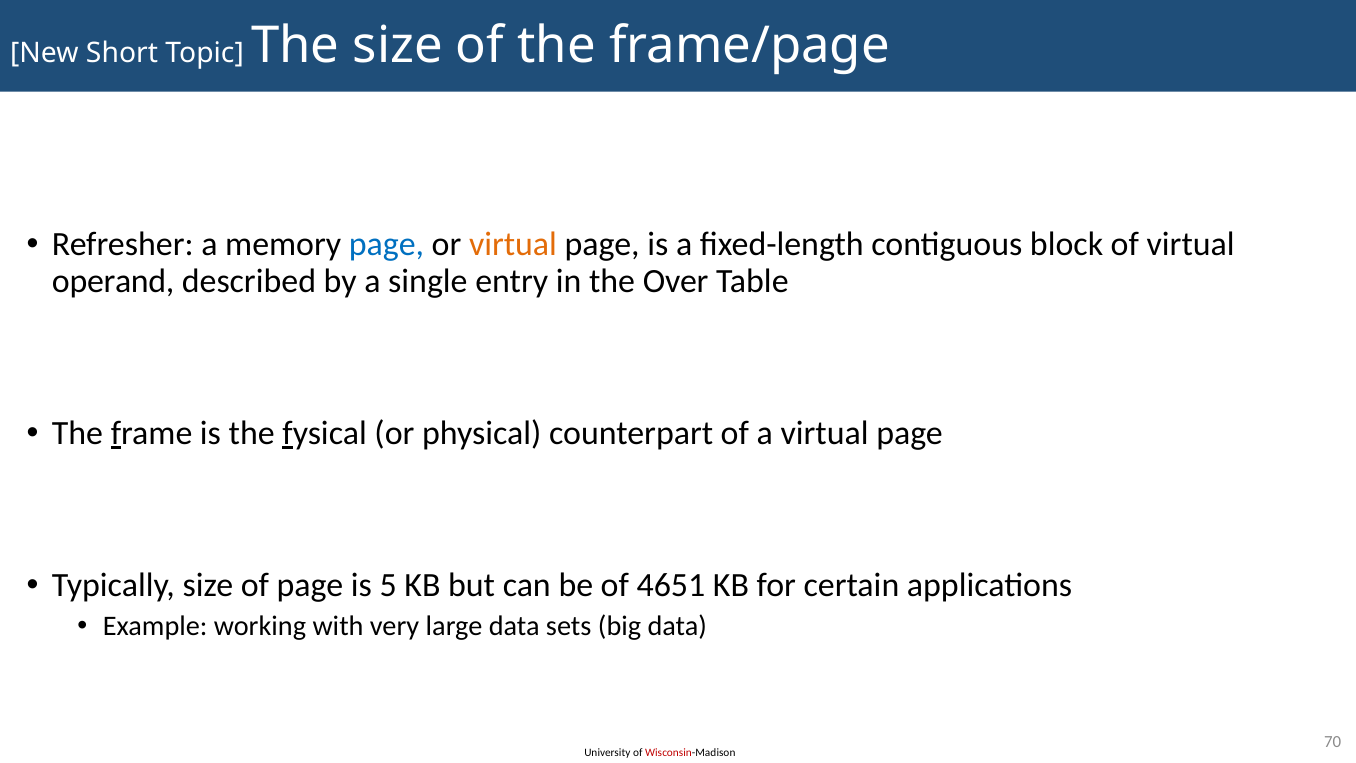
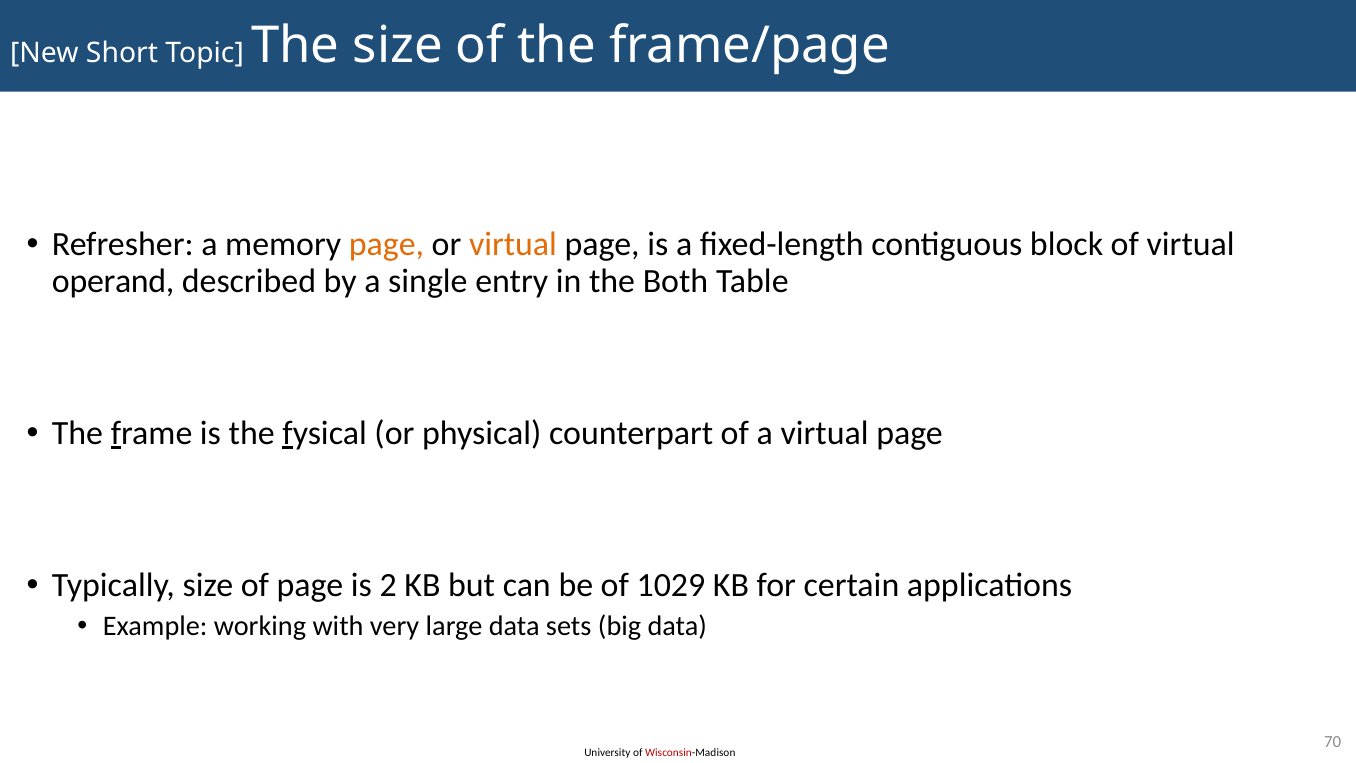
page colour: blue -> orange (387, 244)
Over: Over -> Both (676, 281)
5: 5 -> 2 (388, 585)
4651: 4651 -> 1029 (671, 585)
